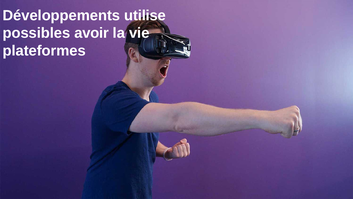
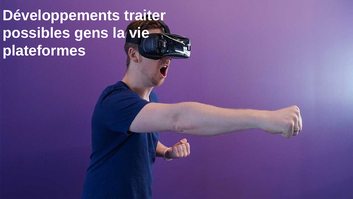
utilise: utilise -> traiter (145, 15)
avoir: avoir -> gens (92, 33)
